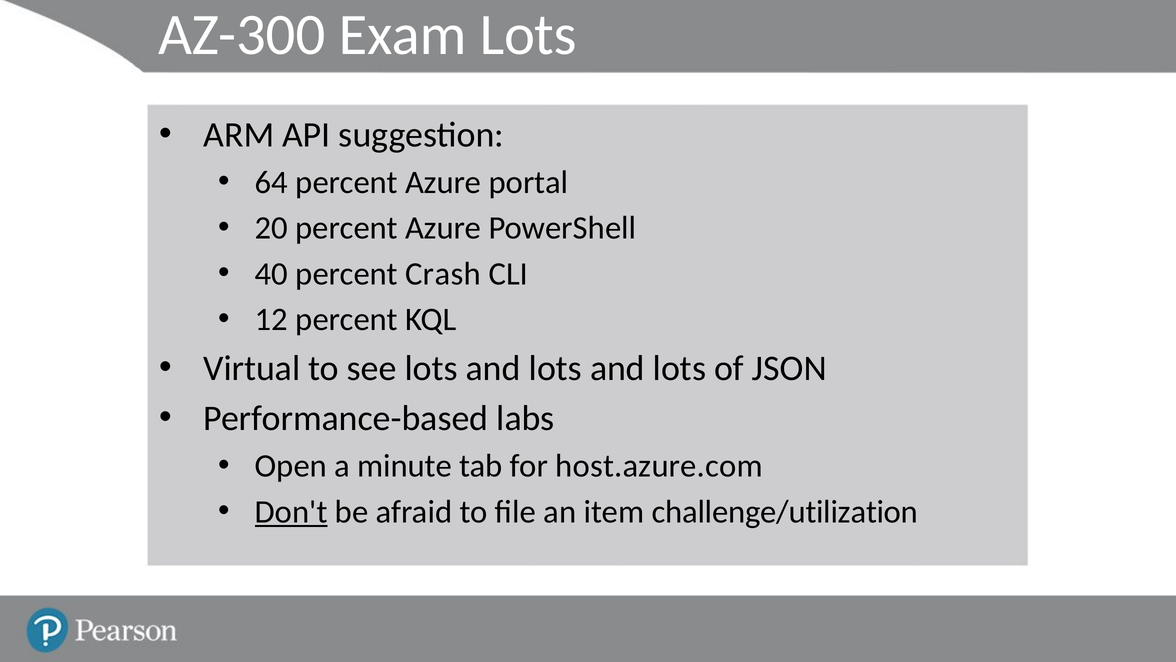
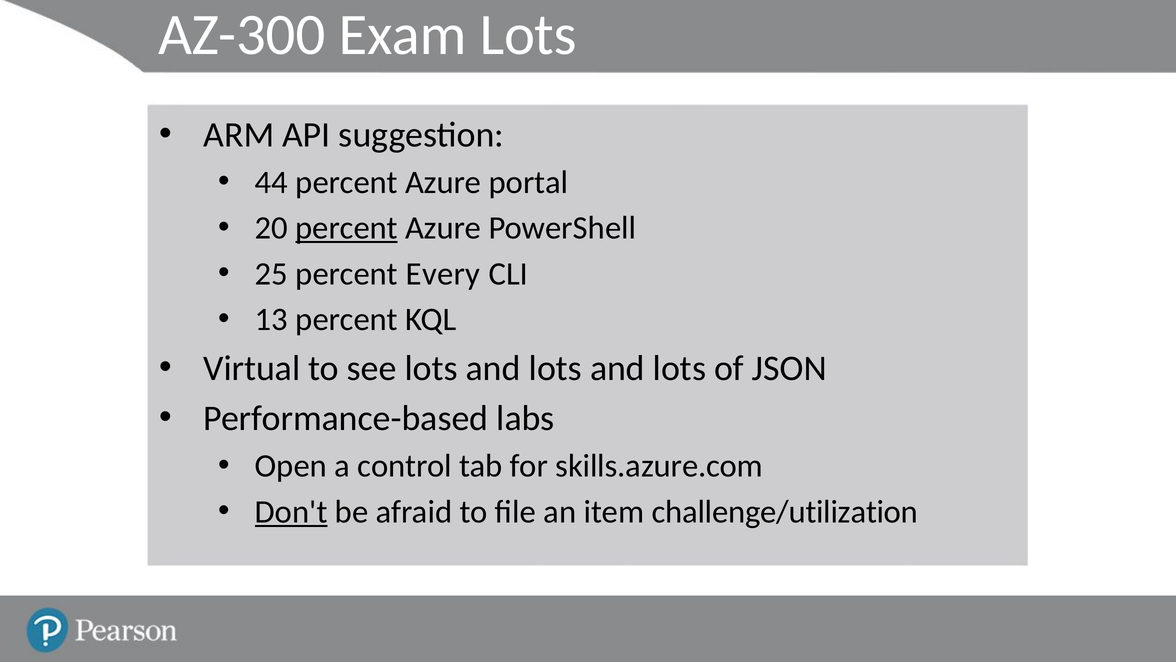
64: 64 -> 44 (271, 182)
percent underline: none -> present (347, 228)
40: 40 -> 25 (271, 274)
Crash: Crash -> Every (443, 274)
12: 12 -> 13 (271, 319)
minute: minute -> control (405, 466)
host.azure.com: host.azure.com -> skills.azure.com (659, 466)
